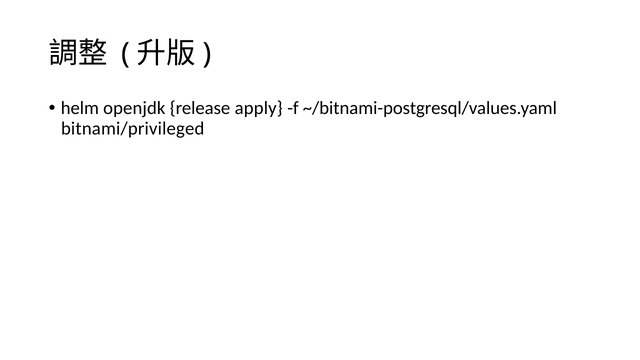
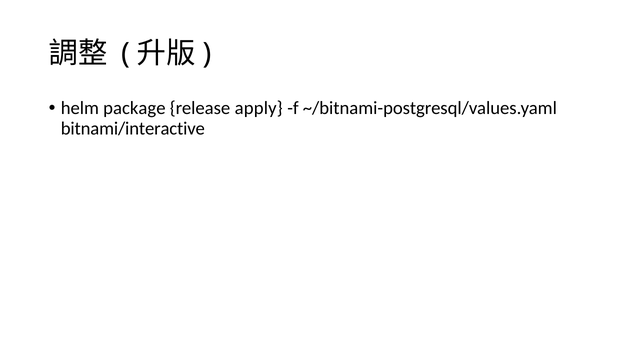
openjdk: openjdk -> package (134, 108)
bitnami/privileged: bitnami/privileged -> bitnami/interactive (133, 128)
